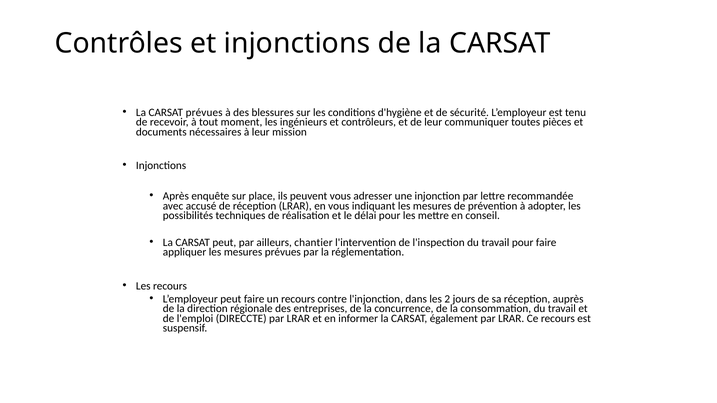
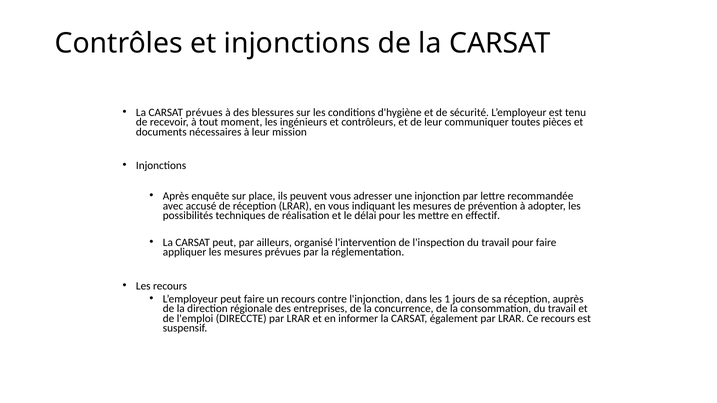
conseil: conseil -> effectif (483, 216)
chantier: chantier -> organisé (314, 243)
2: 2 -> 1 (447, 299)
